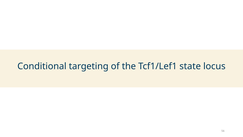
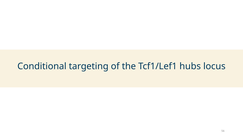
state: state -> hubs (190, 66)
